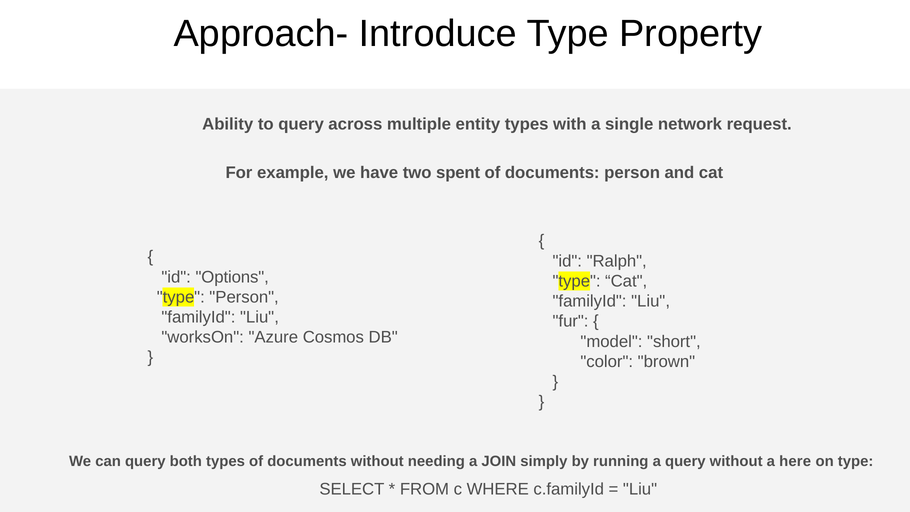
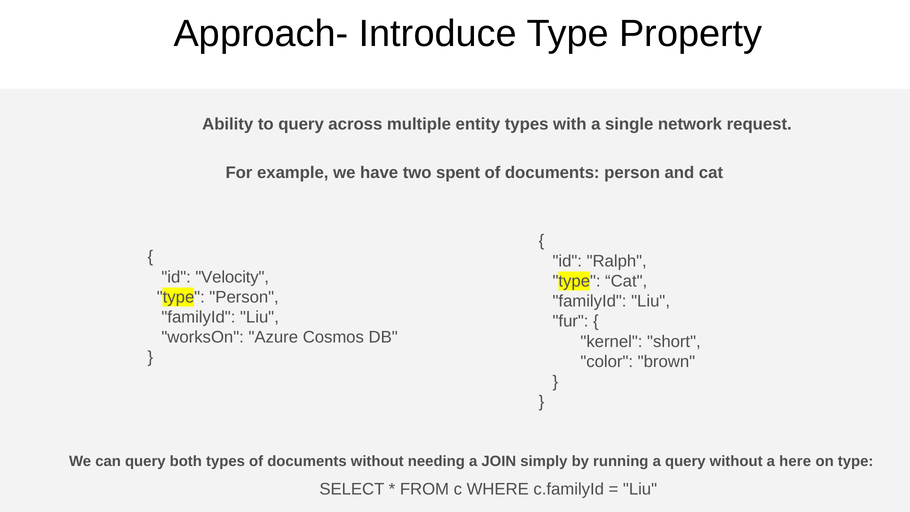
Options: Options -> Velocity (232, 277)
model: model -> kernel (611, 341)
